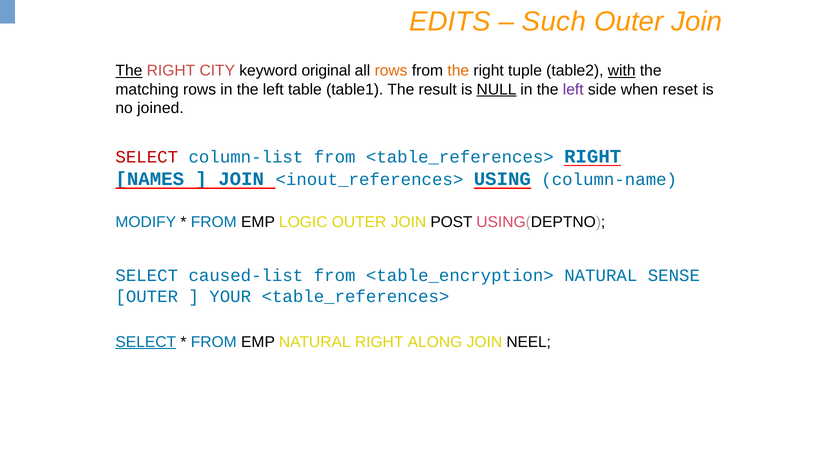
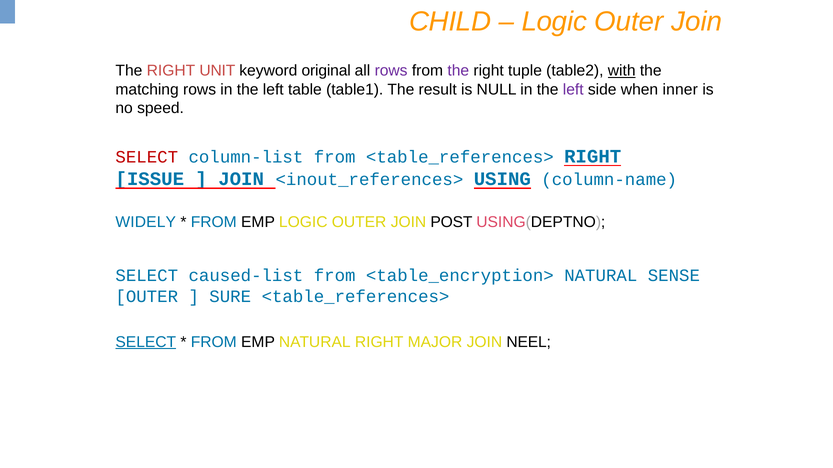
EDITS: EDITS -> CHILD (450, 22)
Such: Such -> Logic (554, 22)
The underline: present -> none (129, 71)
CITY: CITY -> UNIT (217, 71)
rows colour: orange -> purple (391, 71)
the colour: orange -> purple (458, 71)
NULL underline: present -> none (497, 90)
reset: reset -> inner (680, 90)
joined: joined -> speed (161, 108)
NAMES: NAMES -> ISSUE (150, 179)
MODIFY: MODIFY -> WIDELY (146, 223)
YOUR: YOUR -> SURE (230, 297)
ALONG: ALONG -> MAJOR (435, 342)
